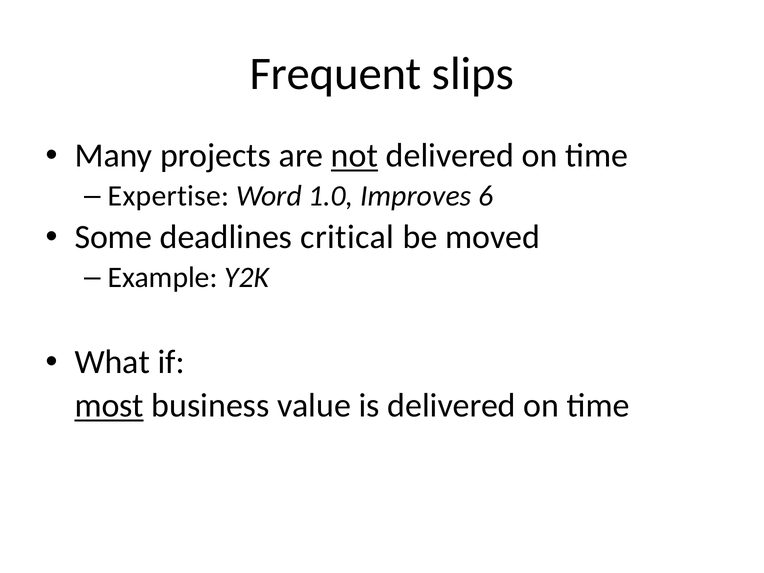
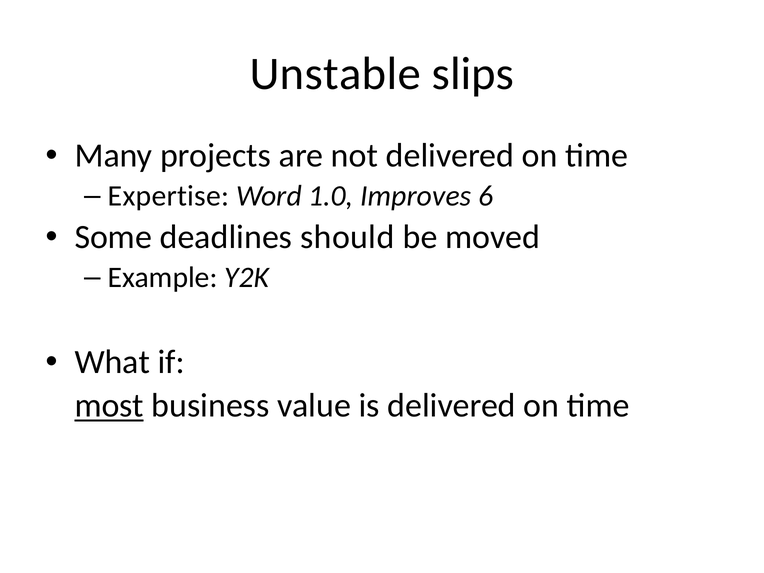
Frequent: Frequent -> Unstable (335, 74)
not underline: present -> none (355, 156)
critical: critical -> should (347, 237)
